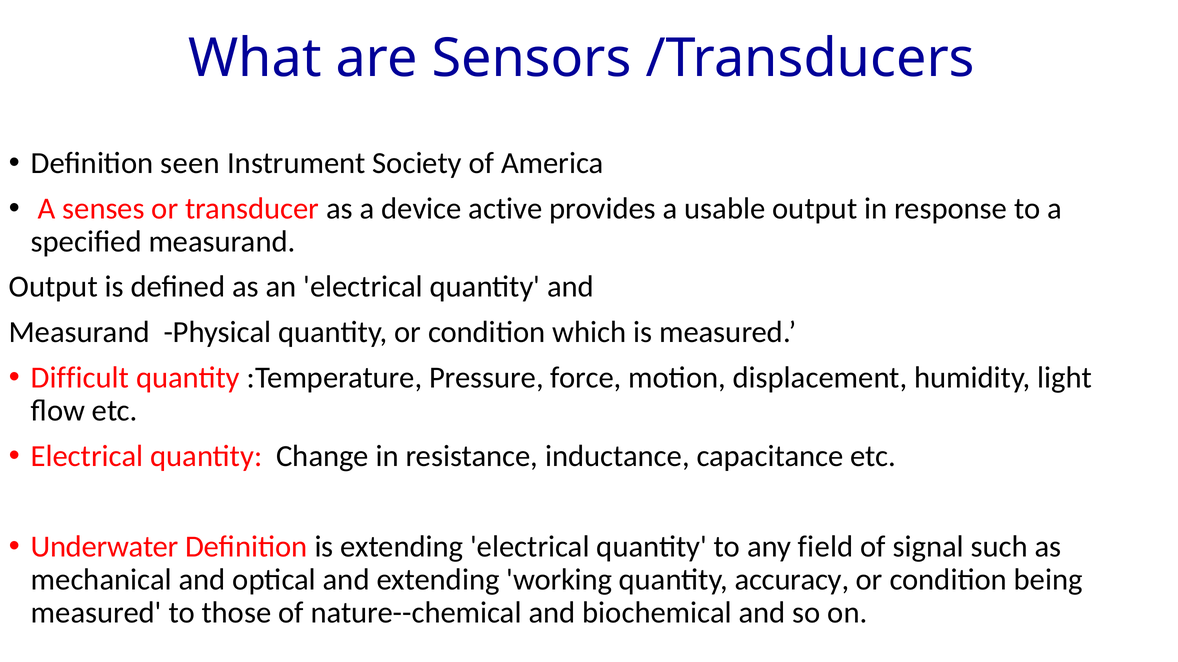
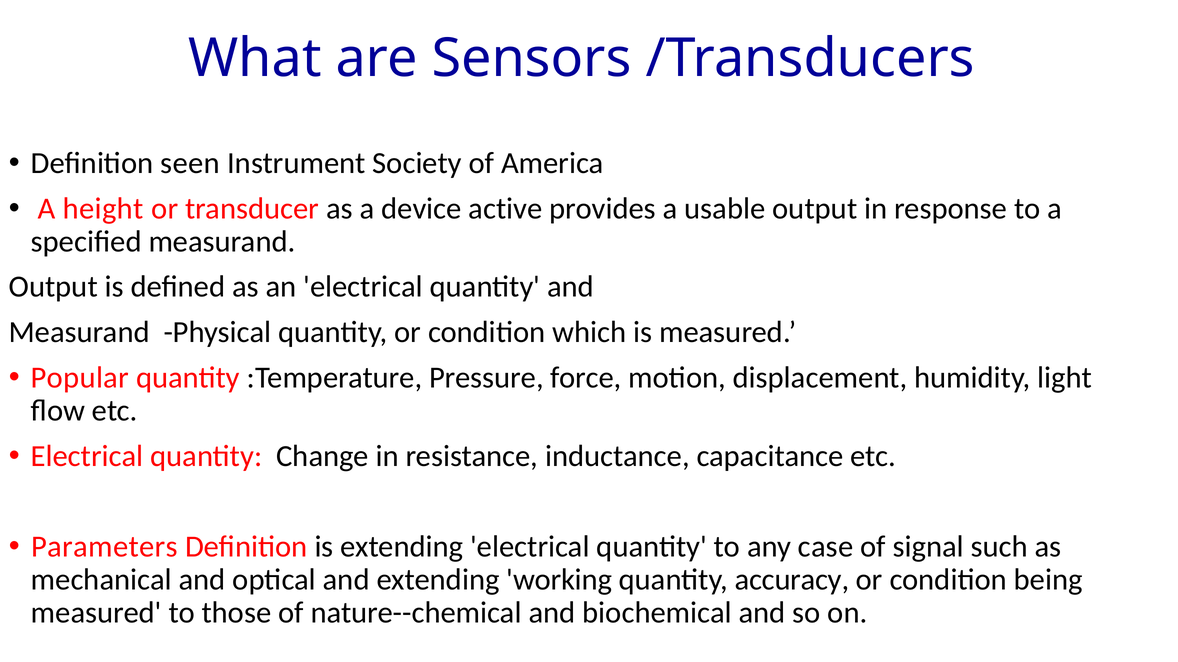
senses: senses -> height (103, 209)
Difficult: Difficult -> Popular (80, 378)
Underwater: Underwater -> Parameters (104, 547)
field: field -> case (826, 547)
